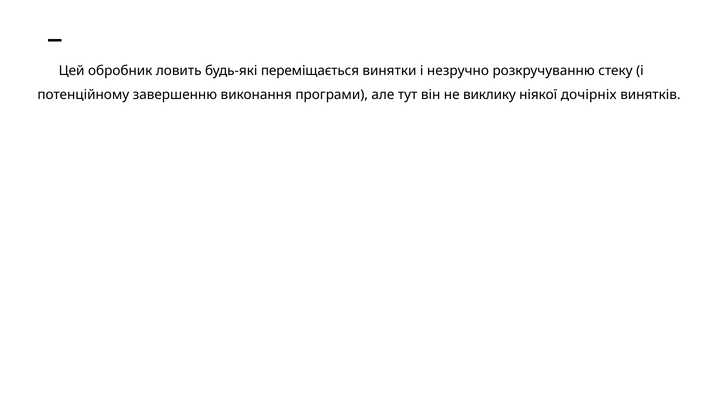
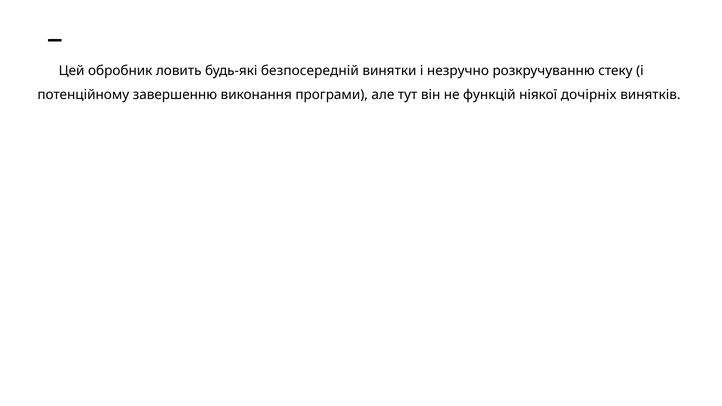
переміщається: переміщається -> безпосередній (310, 71)
виклику: виклику -> функцій (489, 95)
